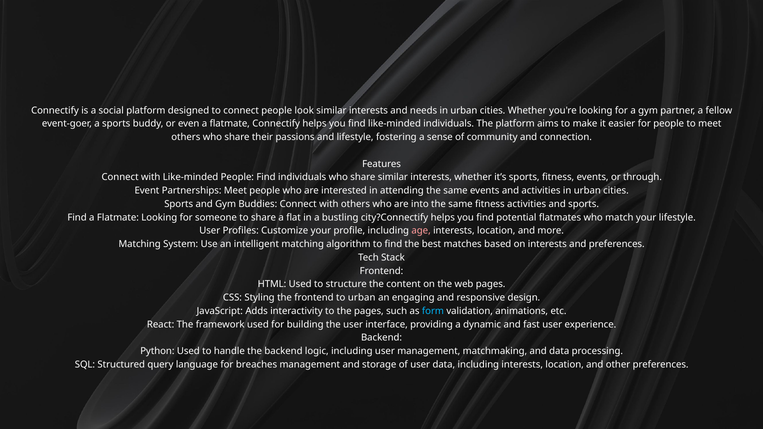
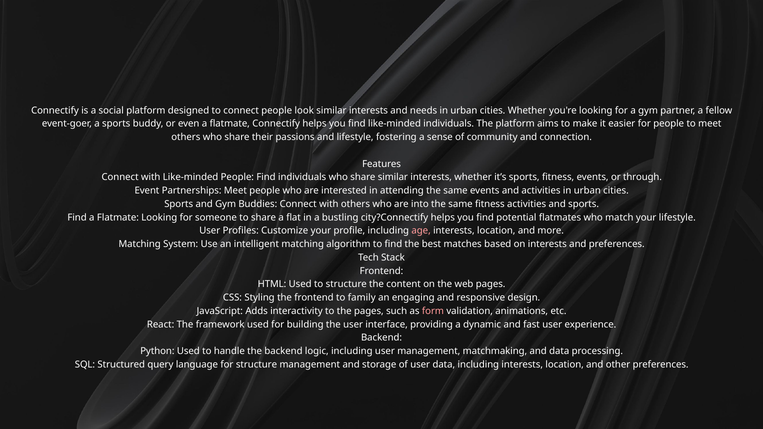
to urban: urban -> family (362, 298)
form colour: light blue -> pink (433, 311)
for breaches: breaches -> structure (256, 365)
